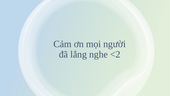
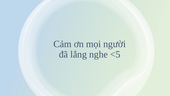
<2: <2 -> <5 (115, 54)
